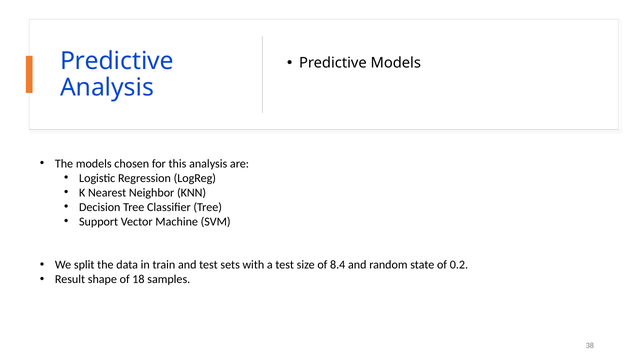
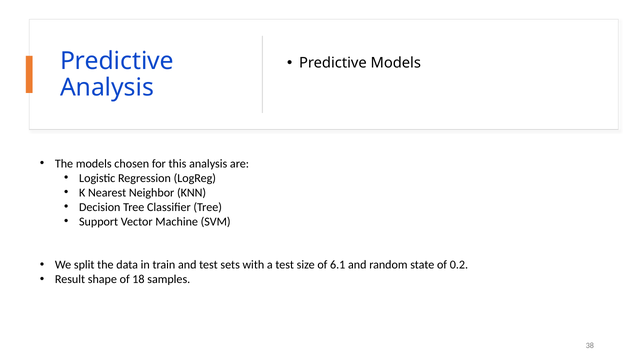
8.4: 8.4 -> 6.1 (338, 265)
